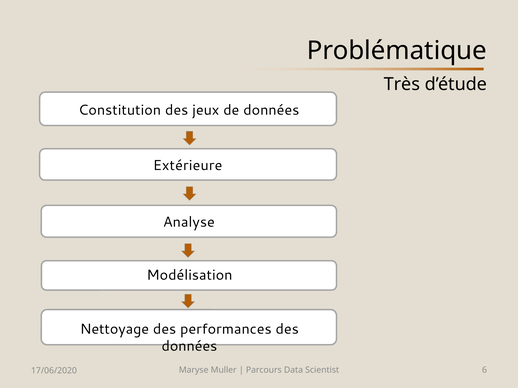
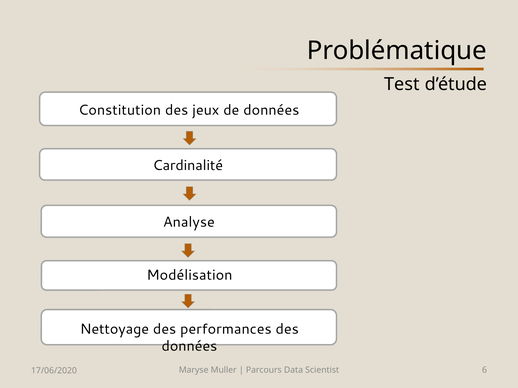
Très: Très -> Test (402, 84)
Extérieure: Extérieure -> Cardinalité (188, 166)
